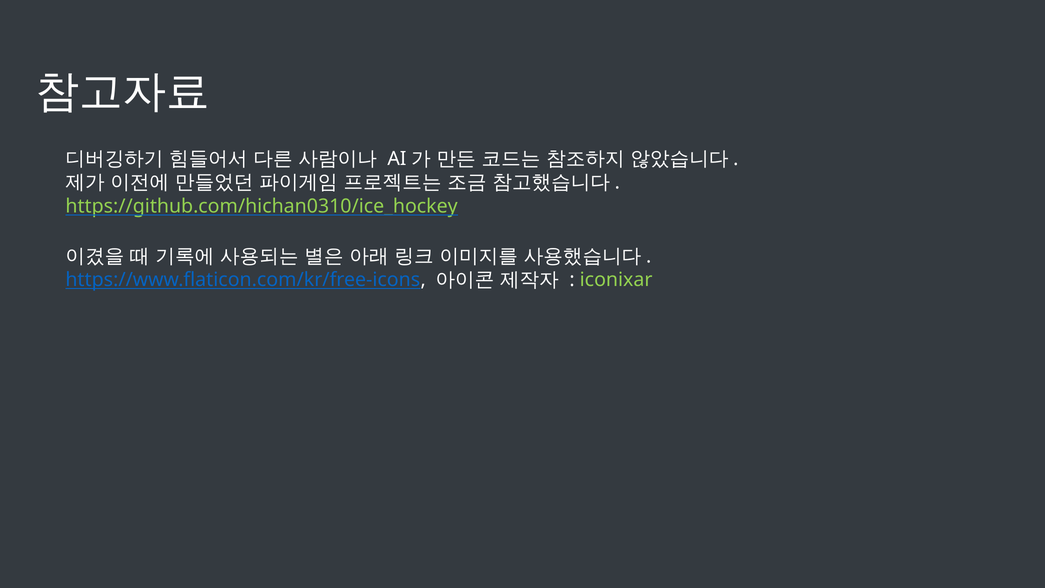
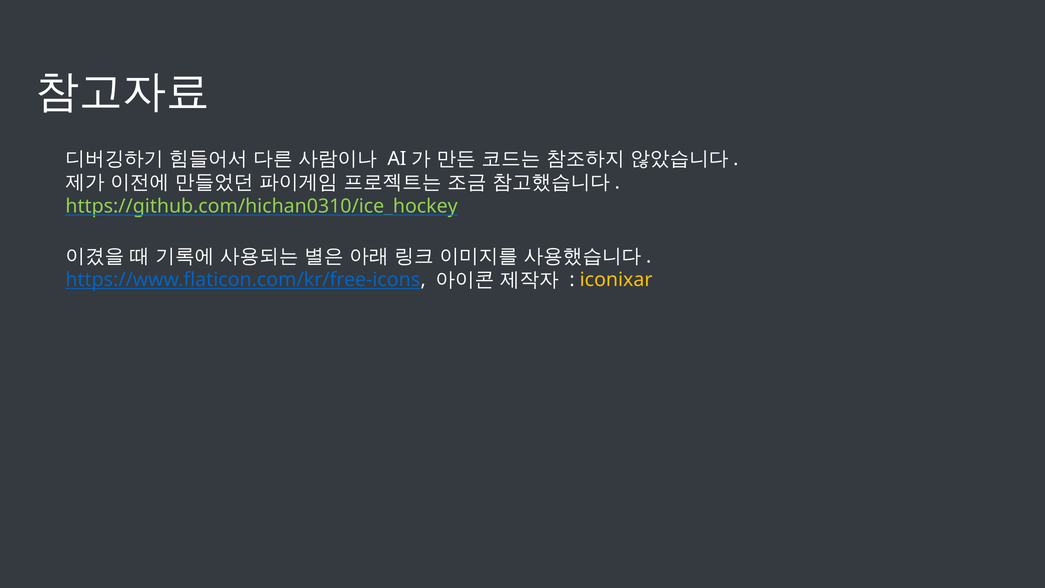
iconixar colour: light green -> yellow (616, 280)
